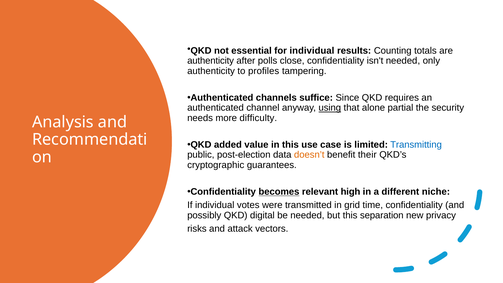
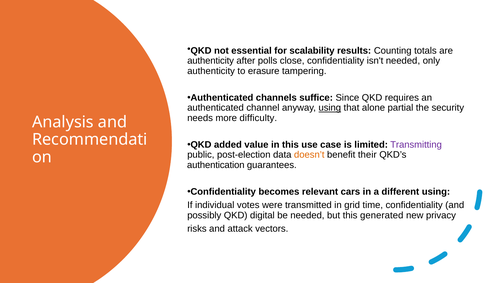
for individual: individual -> scalability (312, 51)
profiles: profiles -> erasure (264, 71)
Transmitting colour: blue -> purple (416, 145)
cryptographic: cryptographic -> authentication (216, 165)
becomes underline: present -> none (279, 192)
high: high -> cars (350, 192)
different niche: niche -> using (436, 192)
separation: separation -> generated (382, 215)
